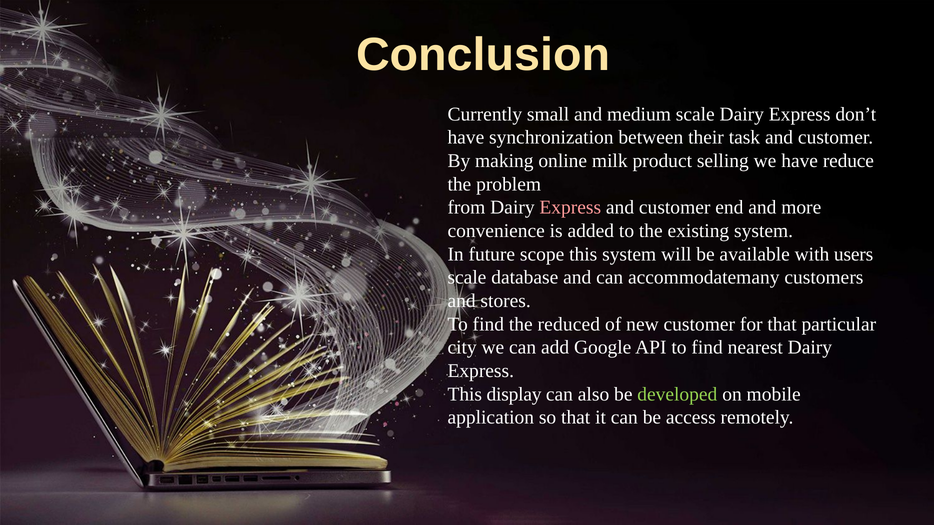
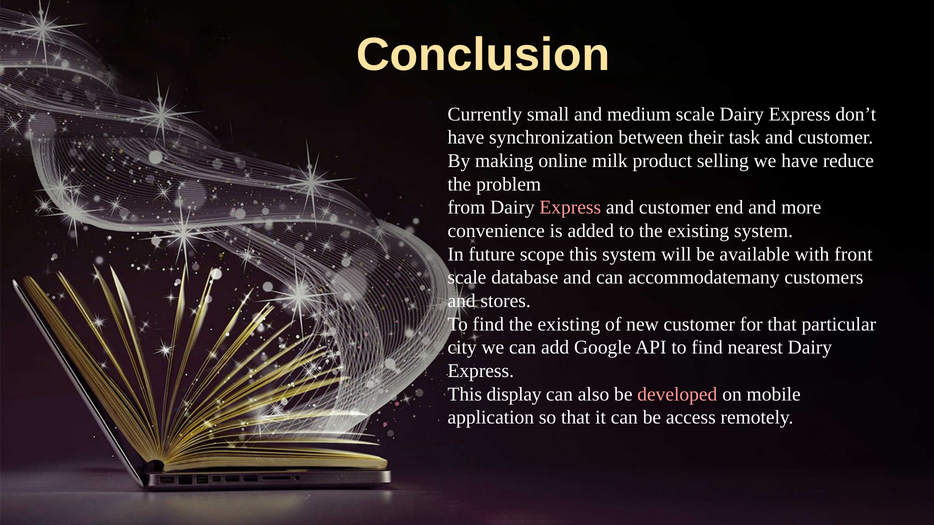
users: users -> front (853, 254)
find the reduced: reduced -> existing (569, 324)
developed colour: light green -> pink (677, 394)
